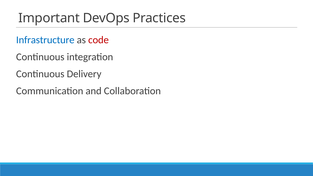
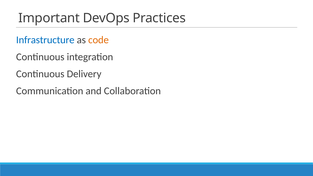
code colour: red -> orange (98, 40)
